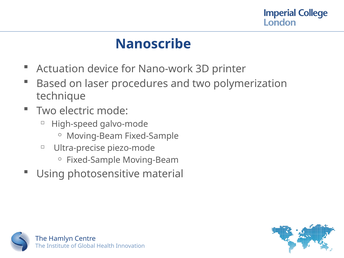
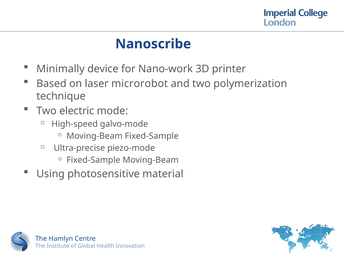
Actuation: Actuation -> Minimally (61, 69)
procedures: procedures -> microrobot (140, 84)
